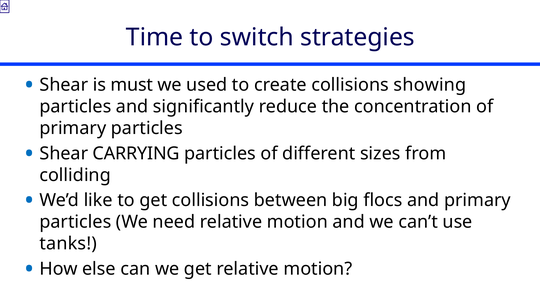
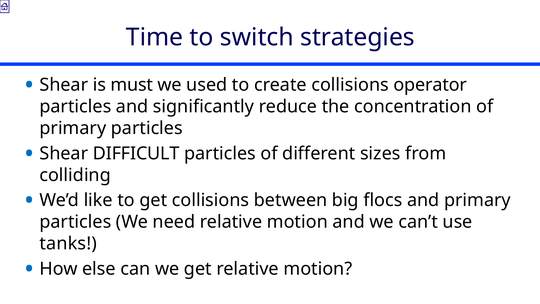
showing: showing -> operator (430, 85)
CARRYING: CARRYING -> DIFFICULT (136, 153)
